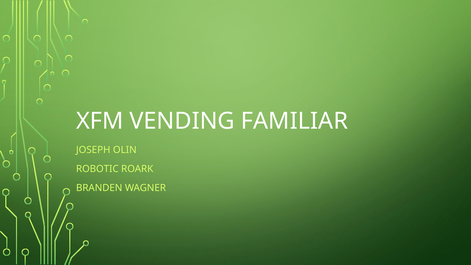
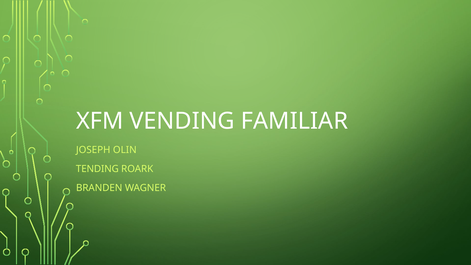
ROBOTIC: ROBOTIC -> TENDING (97, 169)
